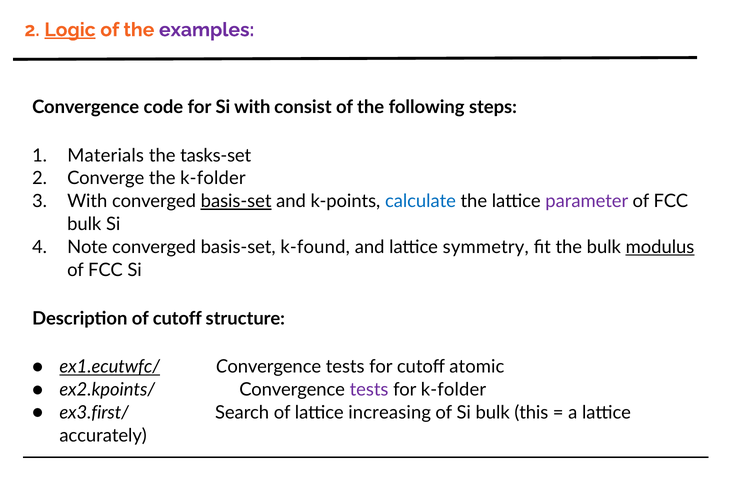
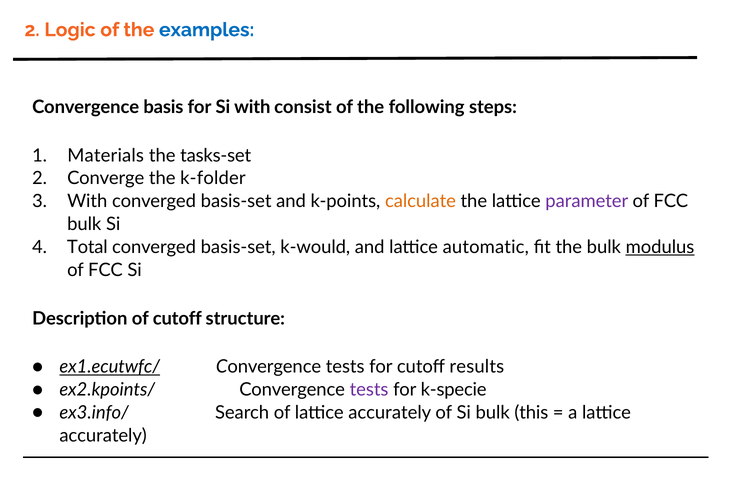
Logic underline: present -> none (70, 30)
examples colour: purple -> blue (207, 30)
code: code -> basis (163, 107)
basis-set underline: present -> none (236, 201)
calculate colour: blue -> orange (420, 201)
Note: Note -> Total (87, 247)
k-found: k-found -> k-would (315, 247)
symmetry: symmetry -> automatic (486, 247)
atomic: atomic -> results (477, 366)
for k-folder: k-folder -> k-specie (454, 389)
ex3.first/: ex3.first/ -> ex3.info/ (94, 412)
of lattice increasing: increasing -> accurately (390, 412)
